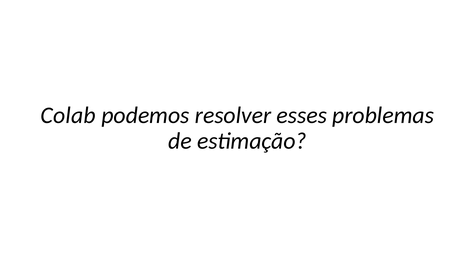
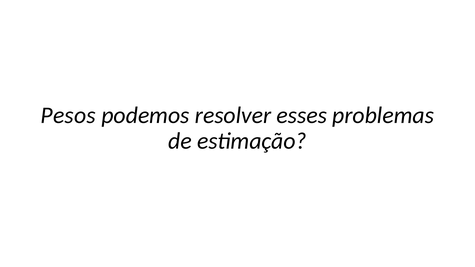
Colab: Colab -> Pesos (68, 116)
